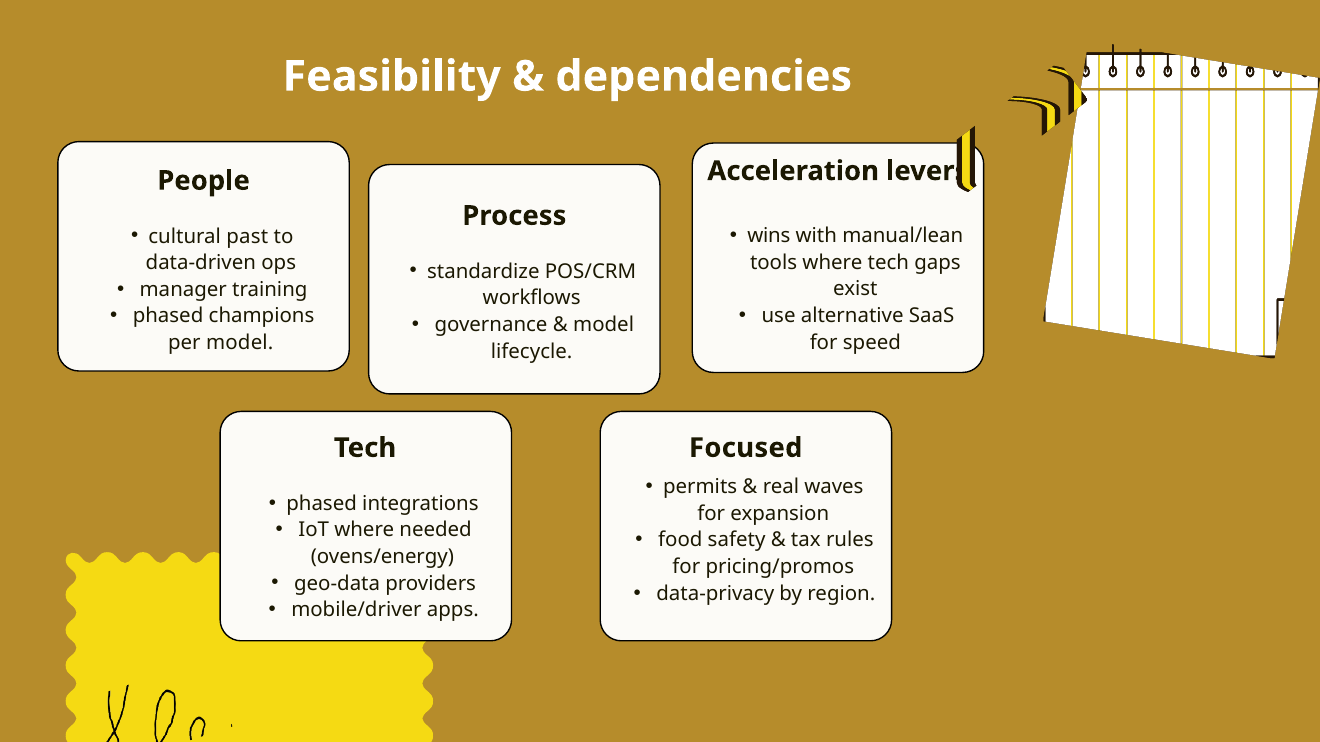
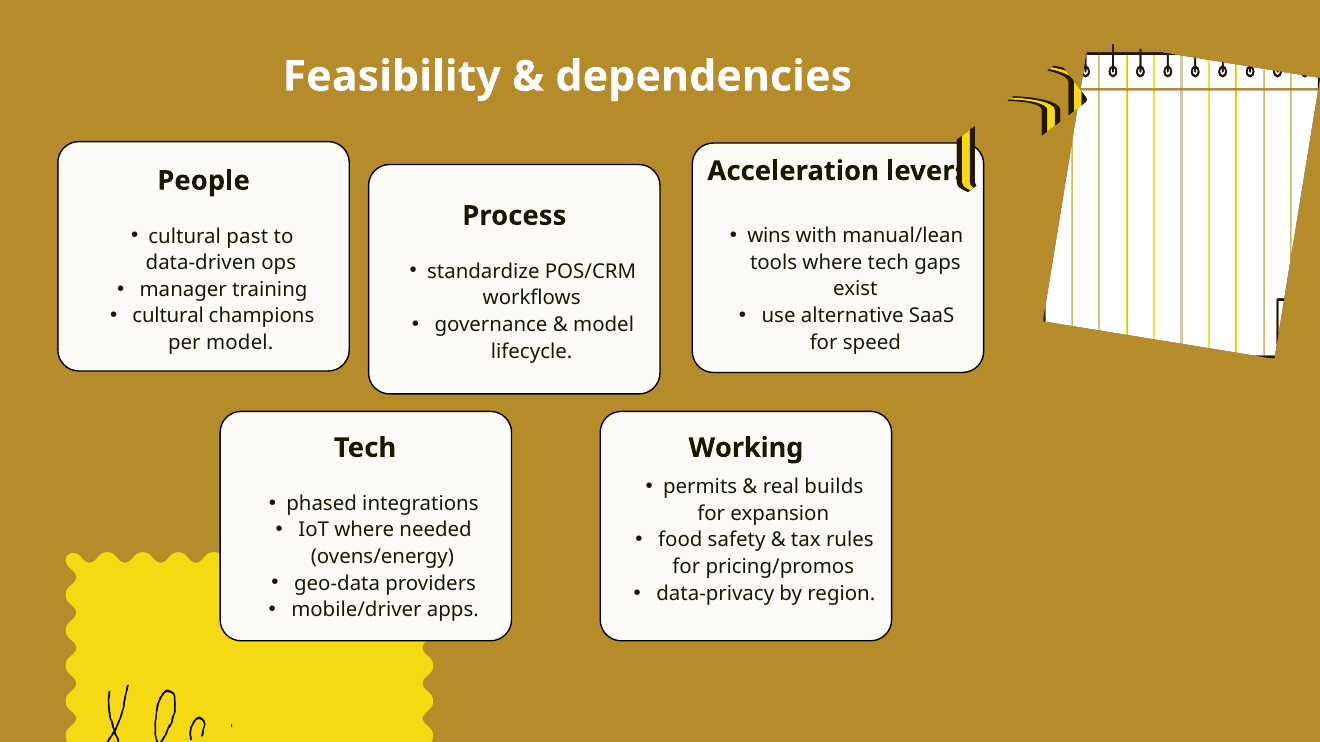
phased: phased -> cultural (168, 316)
Focused: Focused -> Working (746, 448)
waves: waves -> builds (834, 487)
